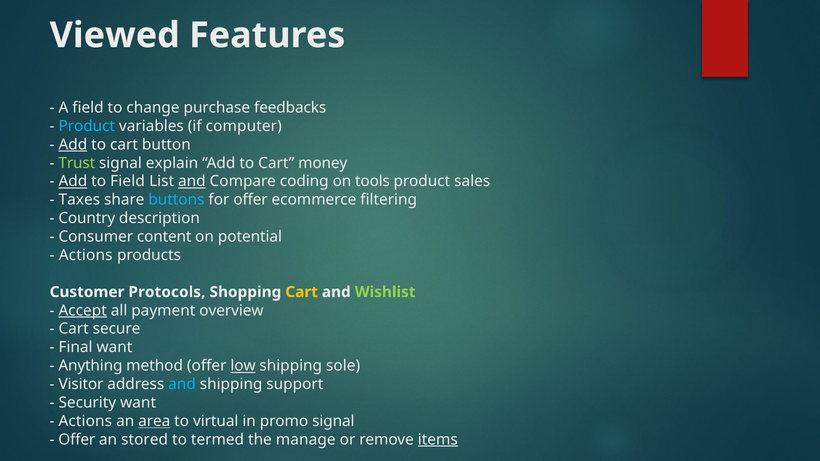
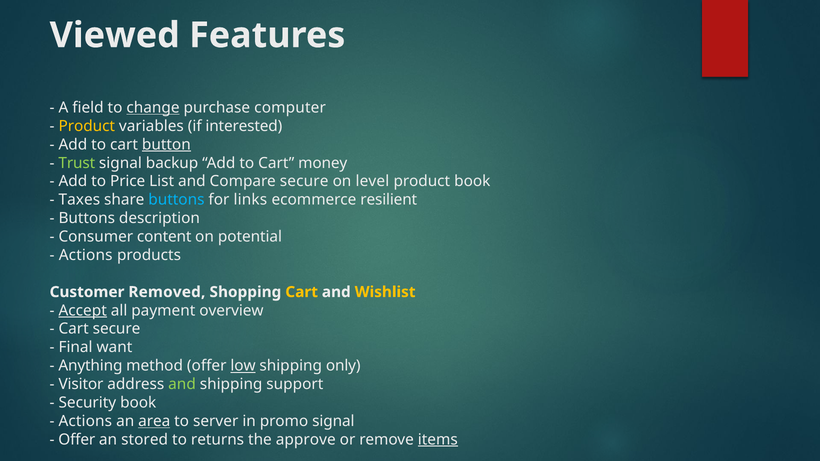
change underline: none -> present (153, 108)
feedbacks: feedbacks -> computer (290, 108)
Product colour: light blue -> yellow (87, 126)
computer: computer -> interested (244, 126)
Add underline: present -> none (73, 145)
button underline: none -> present (166, 145)
explain: explain -> backup (172, 163)
Add underline: present -> none (73, 181)
to Field: Field -> Price (128, 181)
and underline: present -> none (192, 181)
Compare coding: coding -> secure (304, 181)
tools: tools -> level (372, 181)
product sales: sales -> book (472, 181)
for offer: offer -> links (250, 200)
filtering: filtering -> resilient (389, 200)
Country: Country -> Buttons (87, 218)
Protocols: Protocols -> Removed (167, 292)
Wishlist colour: light green -> yellow (385, 292)
sole: sole -> only (343, 366)
and colour: light blue -> light green (182, 384)
Security want: want -> book (138, 403)
virtual: virtual -> server (216, 421)
termed: termed -> returns (218, 440)
manage: manage -> approve (306, 440)
